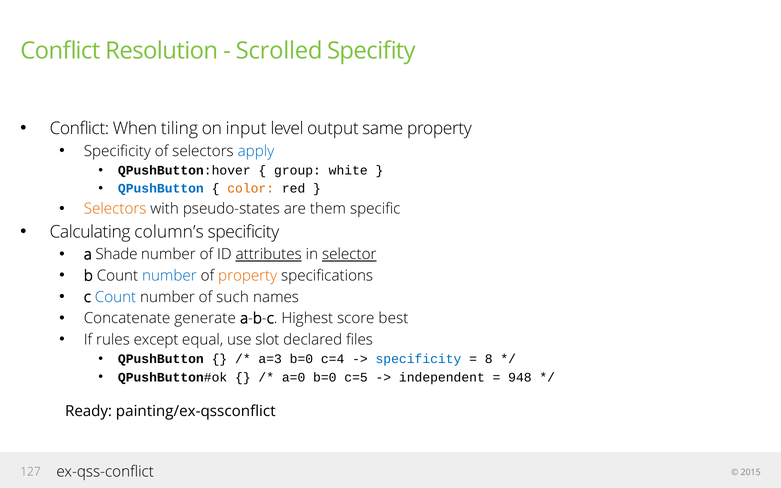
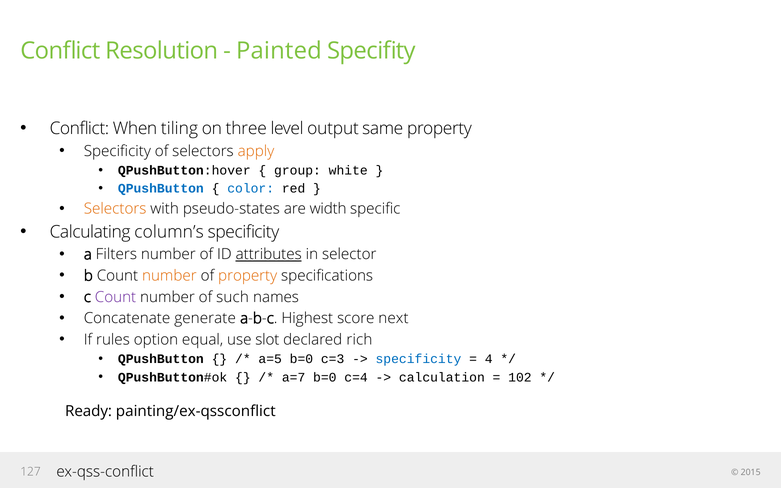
Scrolled: Scrolled -> Painted (279, 51)
input: input -> three (246, 129)
apply colour: blue -> orange (256, 151)
color colour: orange -> blue (251, 189)
them: them -> width (328, 209)
Shade: Shade -> Filters (116, 254)
selector underline: present -> none (349, 254)
number colour: blue -> orange (169, 276)
Count colour: blue -> purple (116, 297)
best: best -> next (393, 318)
except: except -> option (156, 340)
files: files -> rich (359, 340)
a=3: a=3 -> a=5 (270, 359)
c=4: c=4 -> c=3 (333, 359)
8: 8 -> 4 (489, 359)
a=0: a=0 -> a=7 (294, 377)
c=5: c=5 -> c=4 (356, 377)
independent: independent -> calculation (442, 377)
948: 948 -> 102 (520, 377)
